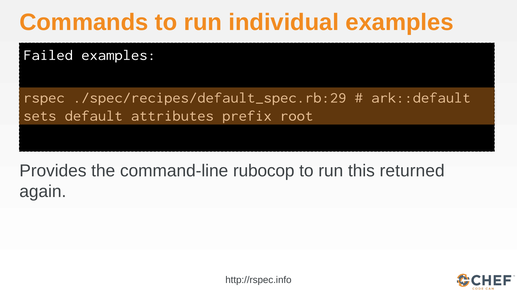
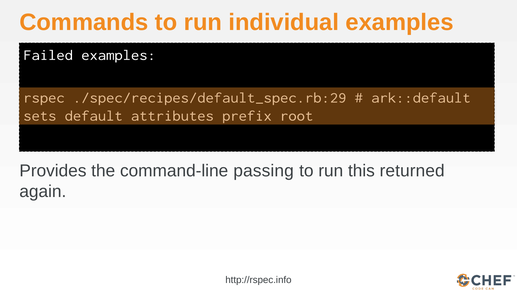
rubocop: rubocop -> passing (264, 171)
